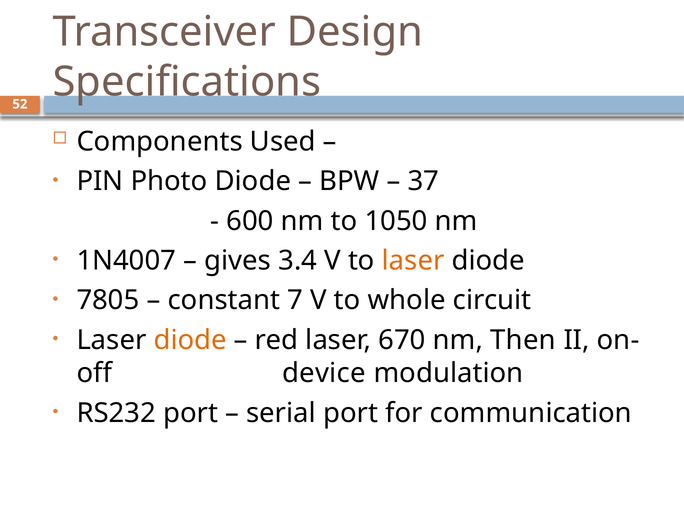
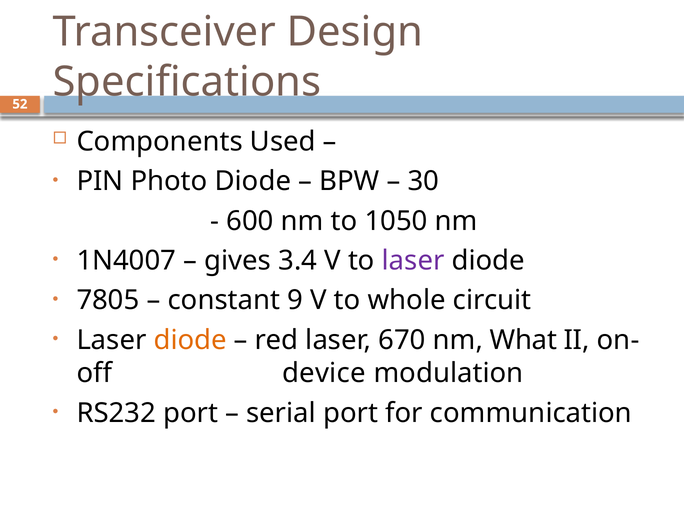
37: 37 -> 30 (423, 181)
laser colour: orange -> purple (413, 261)
7: 7 -> 9 (295, 300)
Then: Then -> What (523, 340)
